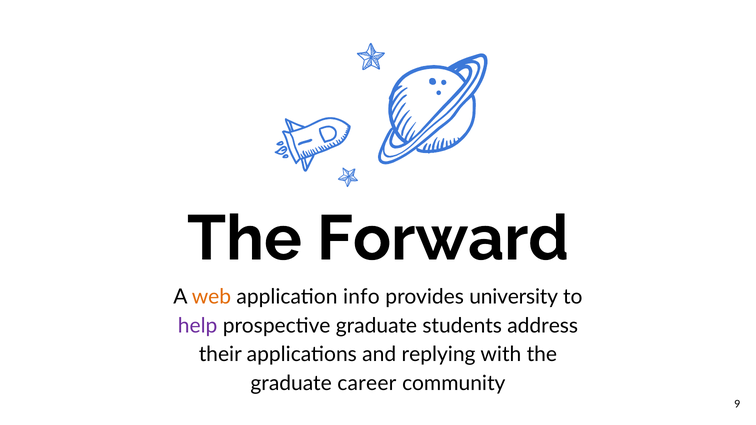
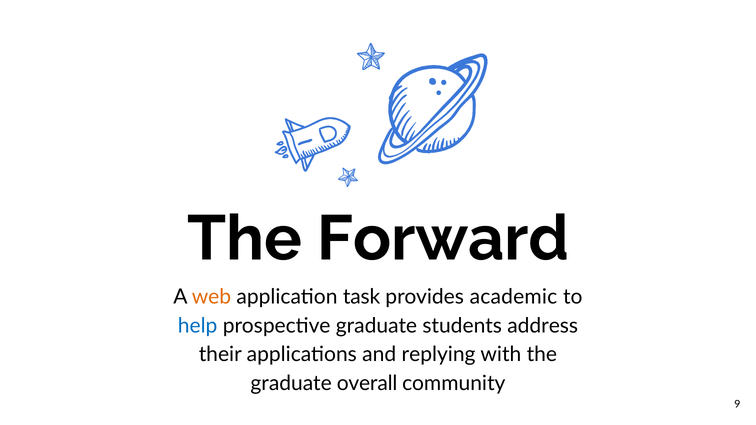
info: info -> task (362, 297)
university: university -> academic (513, 297)
help colour: purple -> blue (198, 326)
career: career -> overall (367, 384)
